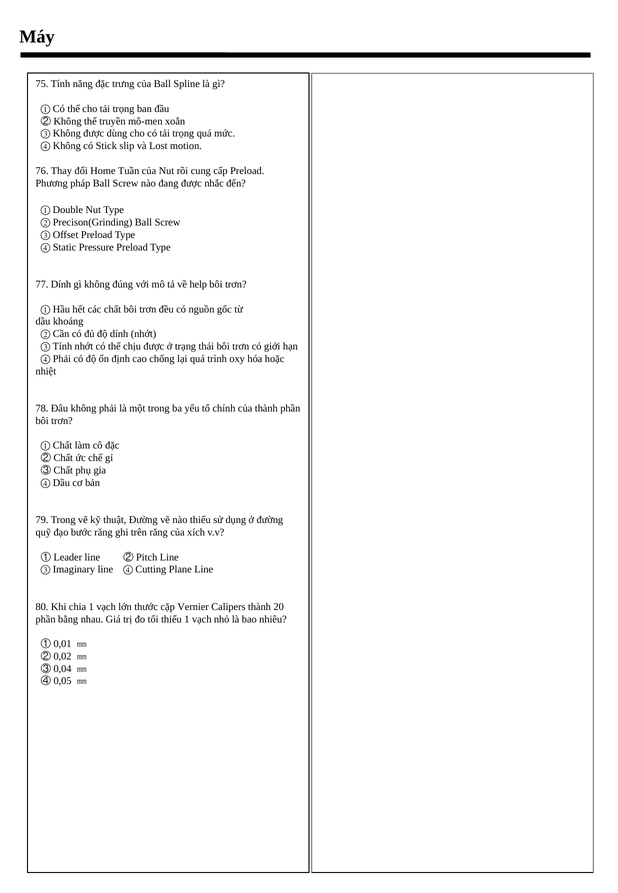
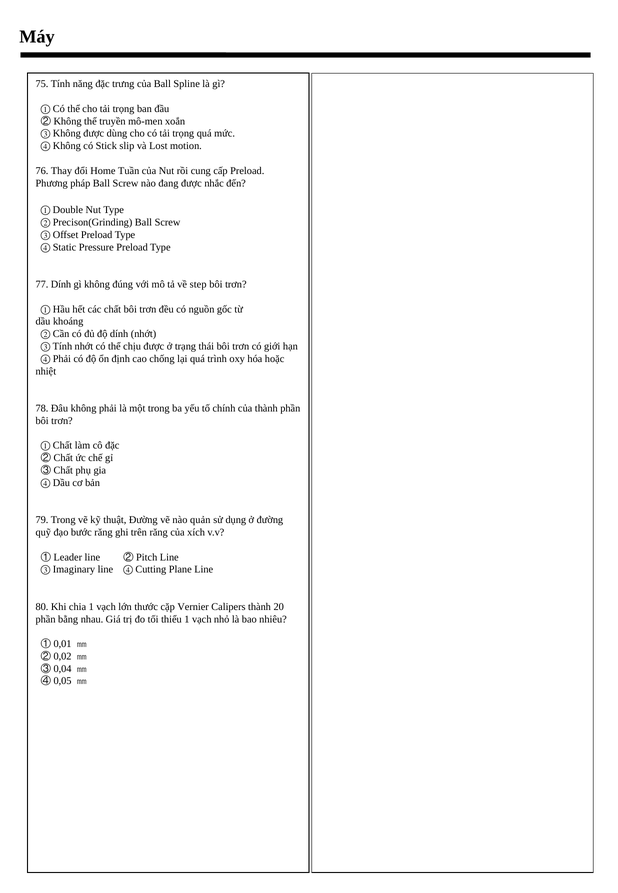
help: help -> step (198, 284)
nào thiểu: thiểu -> quản (200, 520)
